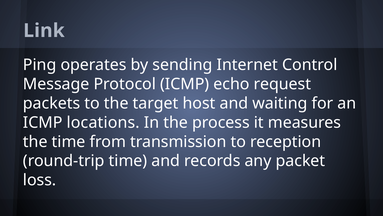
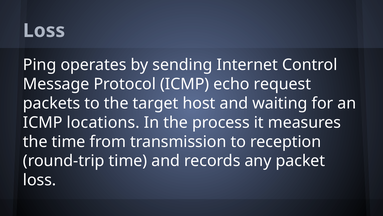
Link: Link -> Loss (44, 31)
